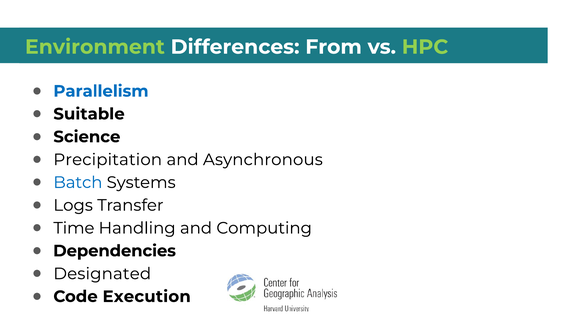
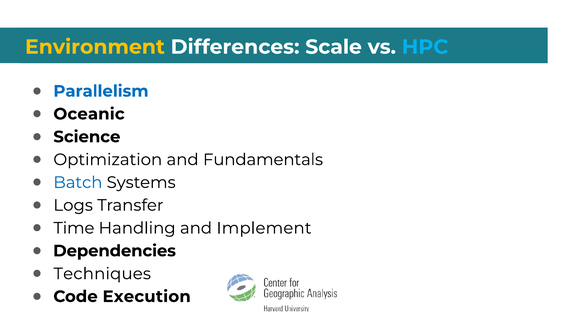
Environment colour: light green -> yellow (95, 47)
From: From -> Scale (334, 47)
HPC colour: light green -> light blue (425, 47)
Suitable: Suitable -> Oceanic (89, 114)
Precipitation: Precipitation -> Optimization (108, 160)
Asynchronous: Asynchronous -> Fundamentals (263, 160)
Computing: Computing -> Implement (264, 228)
Designated: Designated -> Techniques (102, 274)
